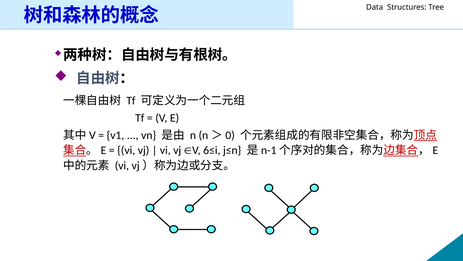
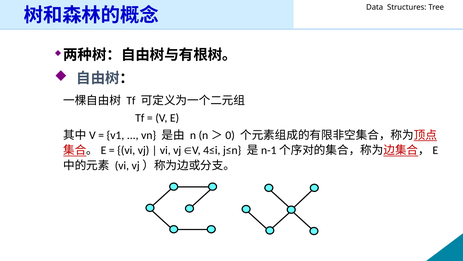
6≤i: 6≤i -> 4≤i (212, 150)
